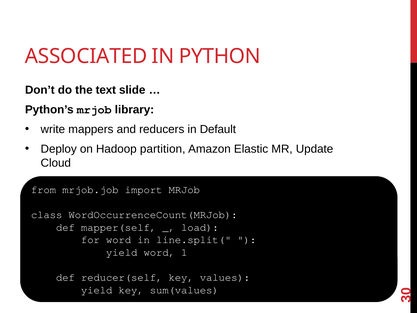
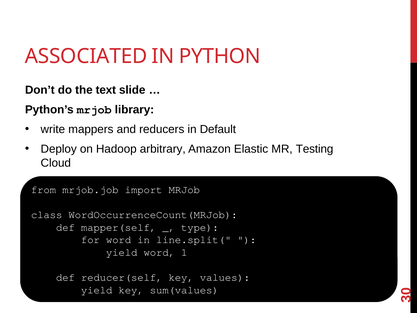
partition: partition -> arbitrary (163, 149)
Update: Update -> Testing (315, 149)
load: load -> type (200, 227)
